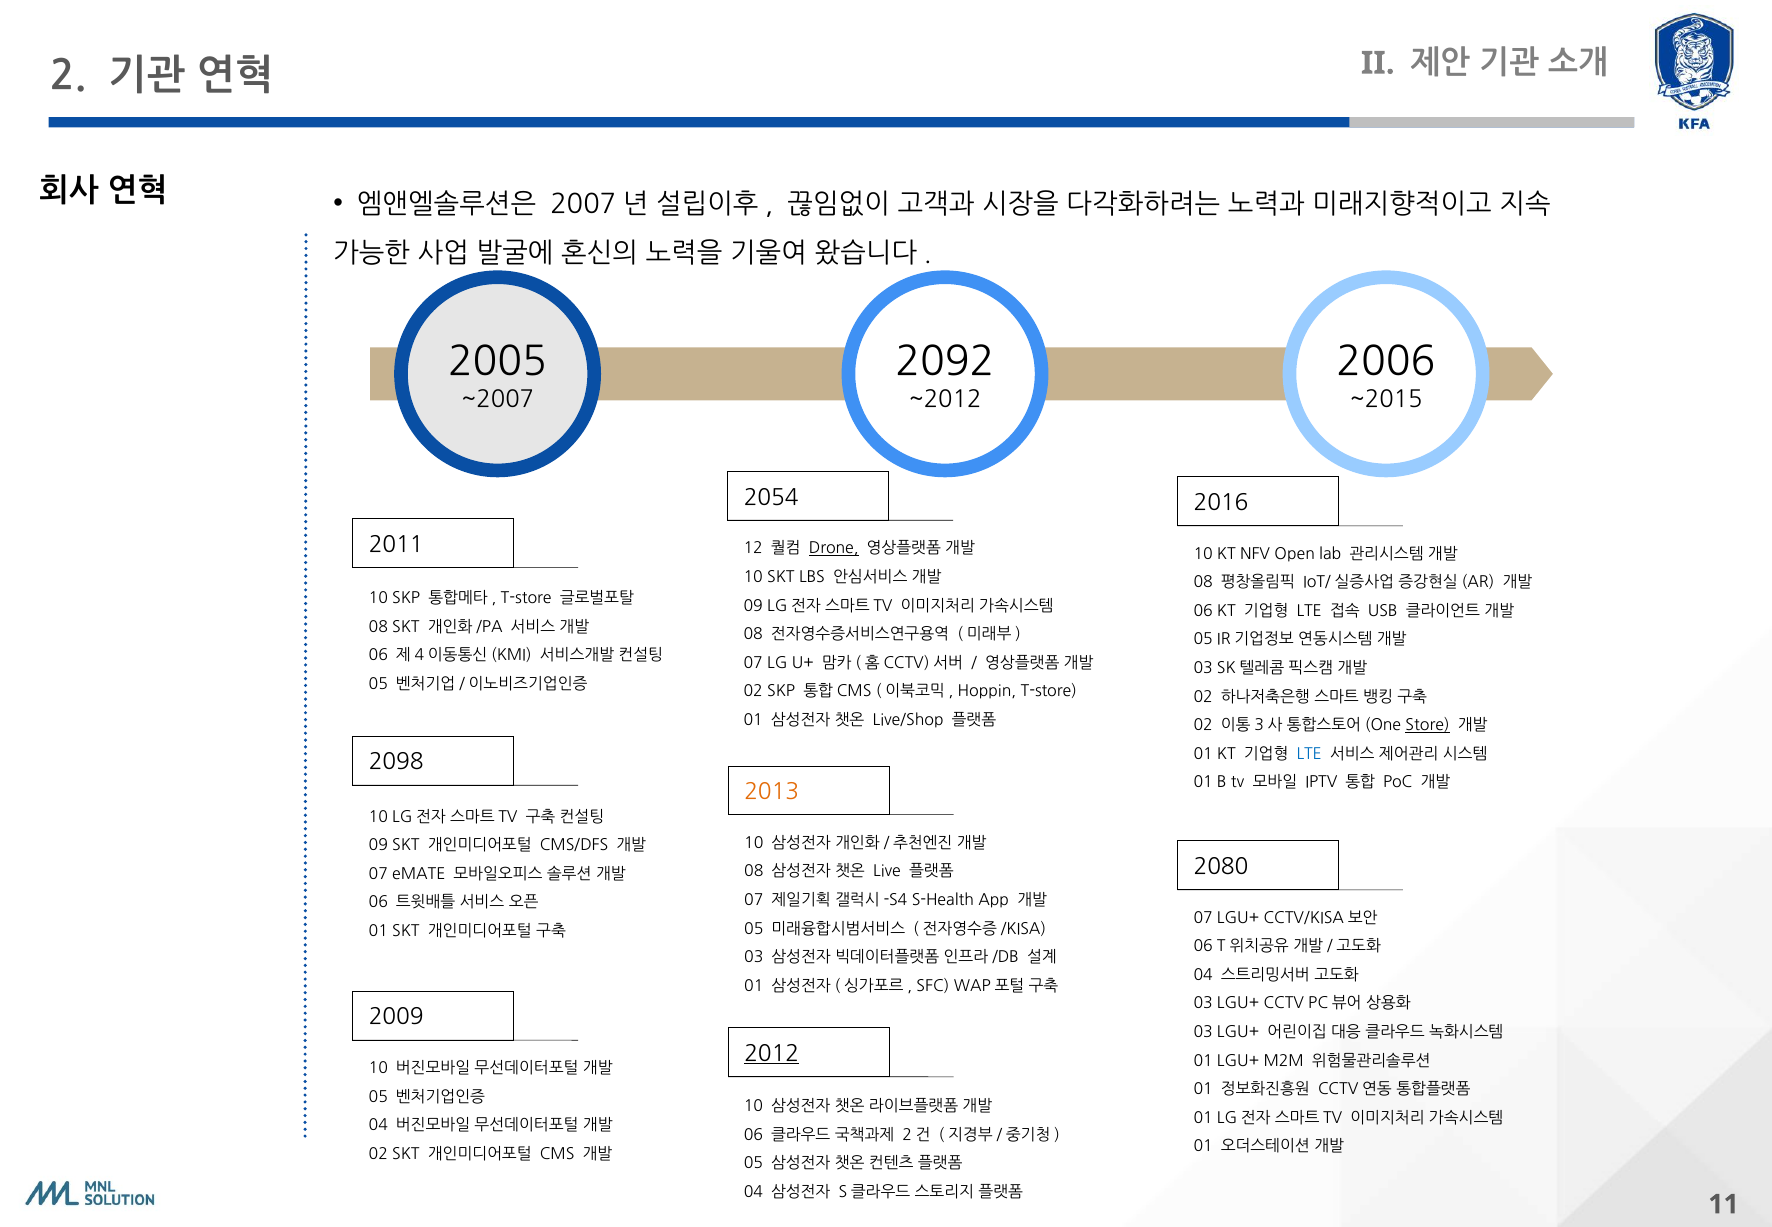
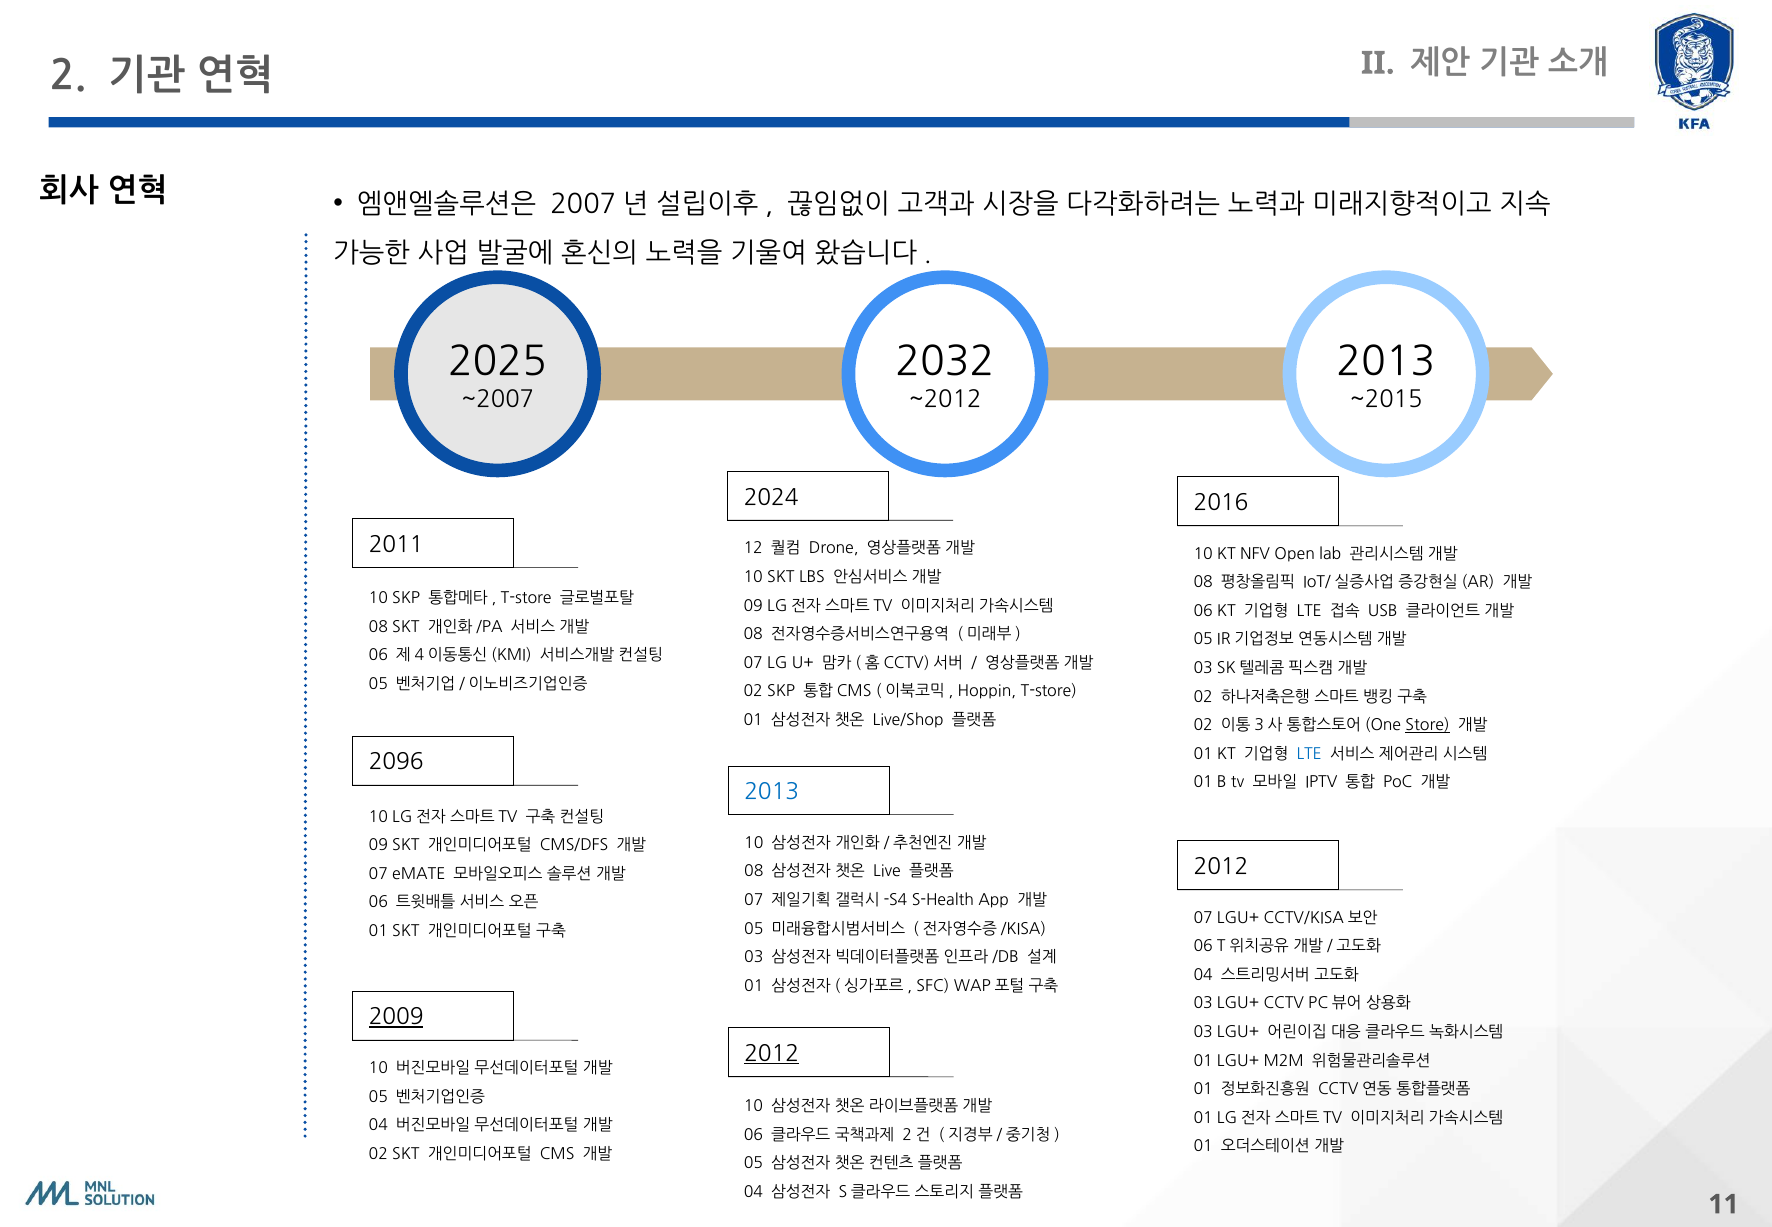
2005: 2005 -> 2025 (497, 362)
2092: 2092 -> 2032 (945, 362)
2006: 2006 -> 2013 (1386, 362)
2054: 2054 -> 2024 (771, 498)
Drone underline: present -> none (834, 549)
2098: 2098 -> 2096 (396, 762)
2013 colour: orange -> blue (772, 792)
2080: 2080 -> 2012 (1221, 867)
2009 underline: none -> present (396, 1017)
